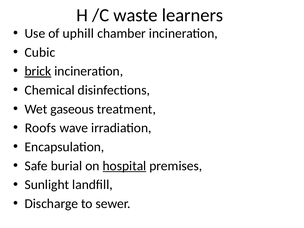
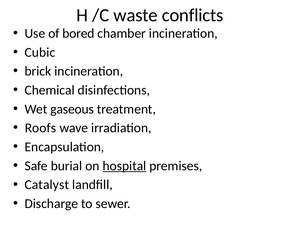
learners: learners -> conflicts (193, 15)
uphill: uphill -> bored (78, 33)
brick underline: present -> none (38, 71)
Sunlight: Sunlight -> Catalyst (47, 185)
